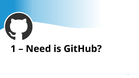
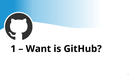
Need: Need -> Want (38, 49)
